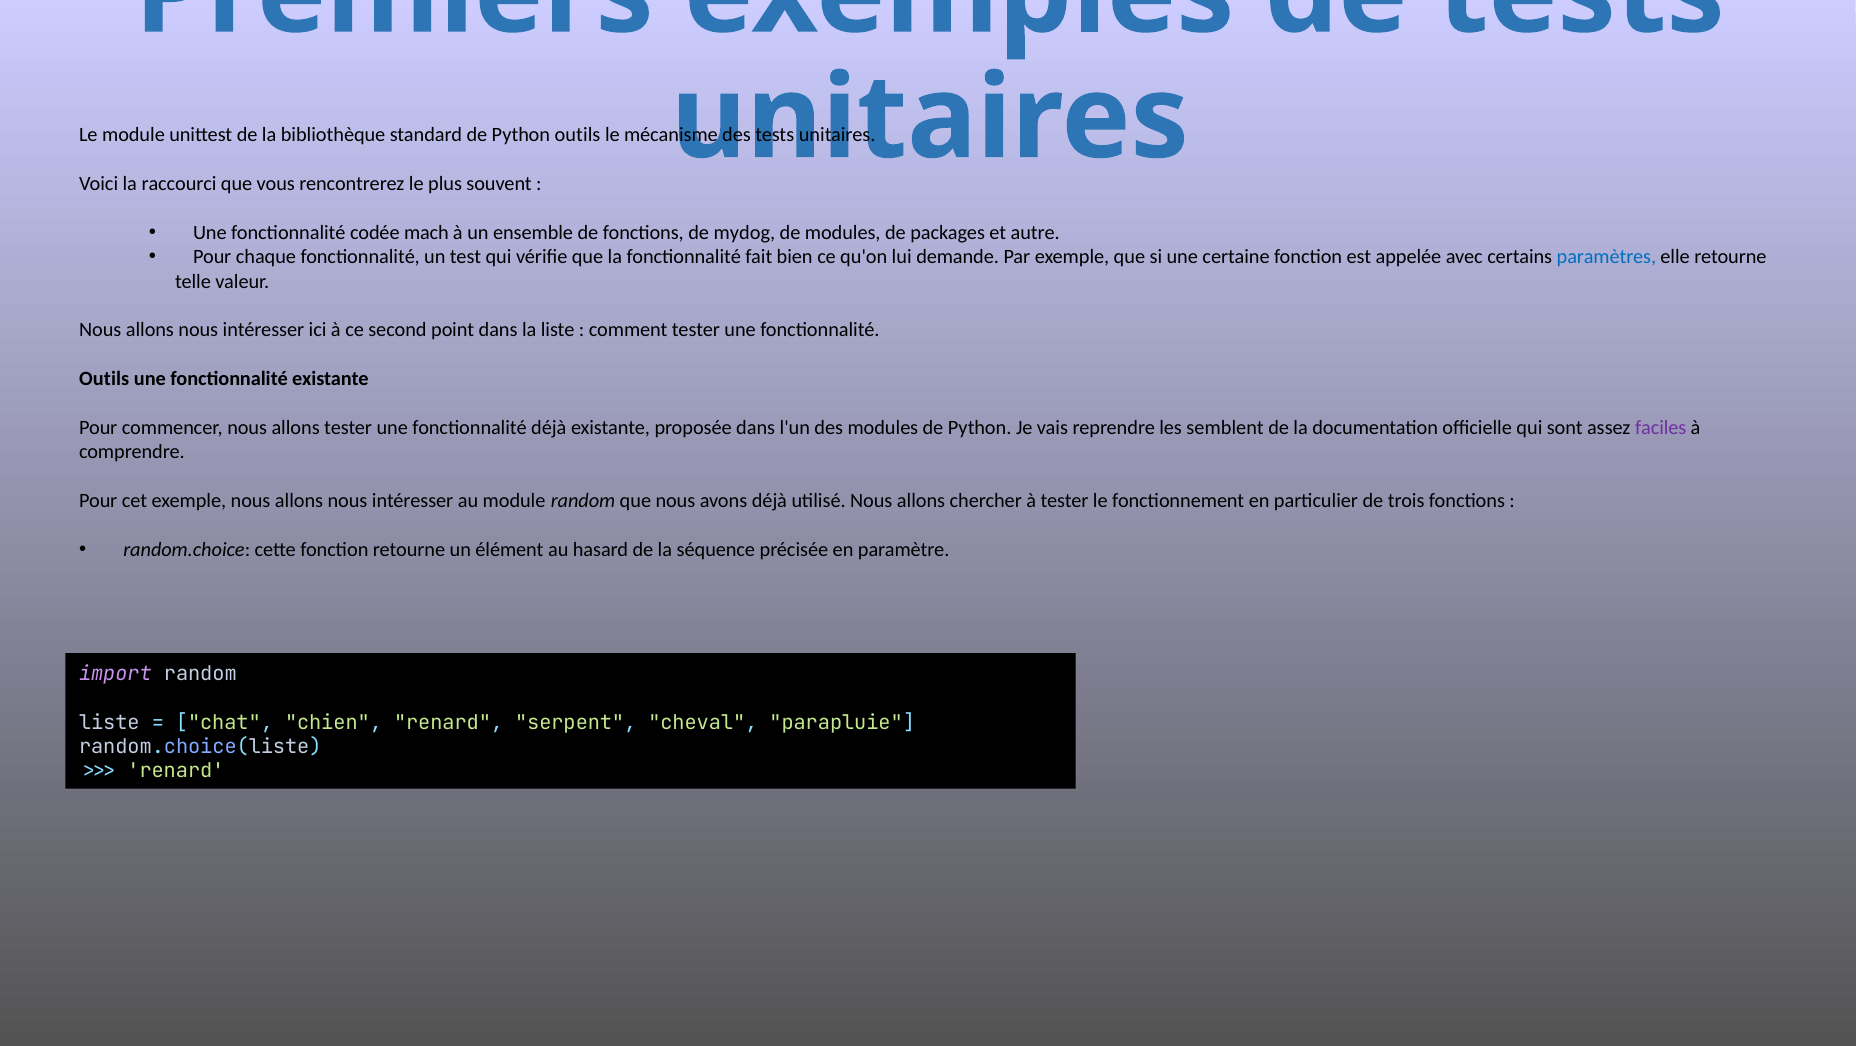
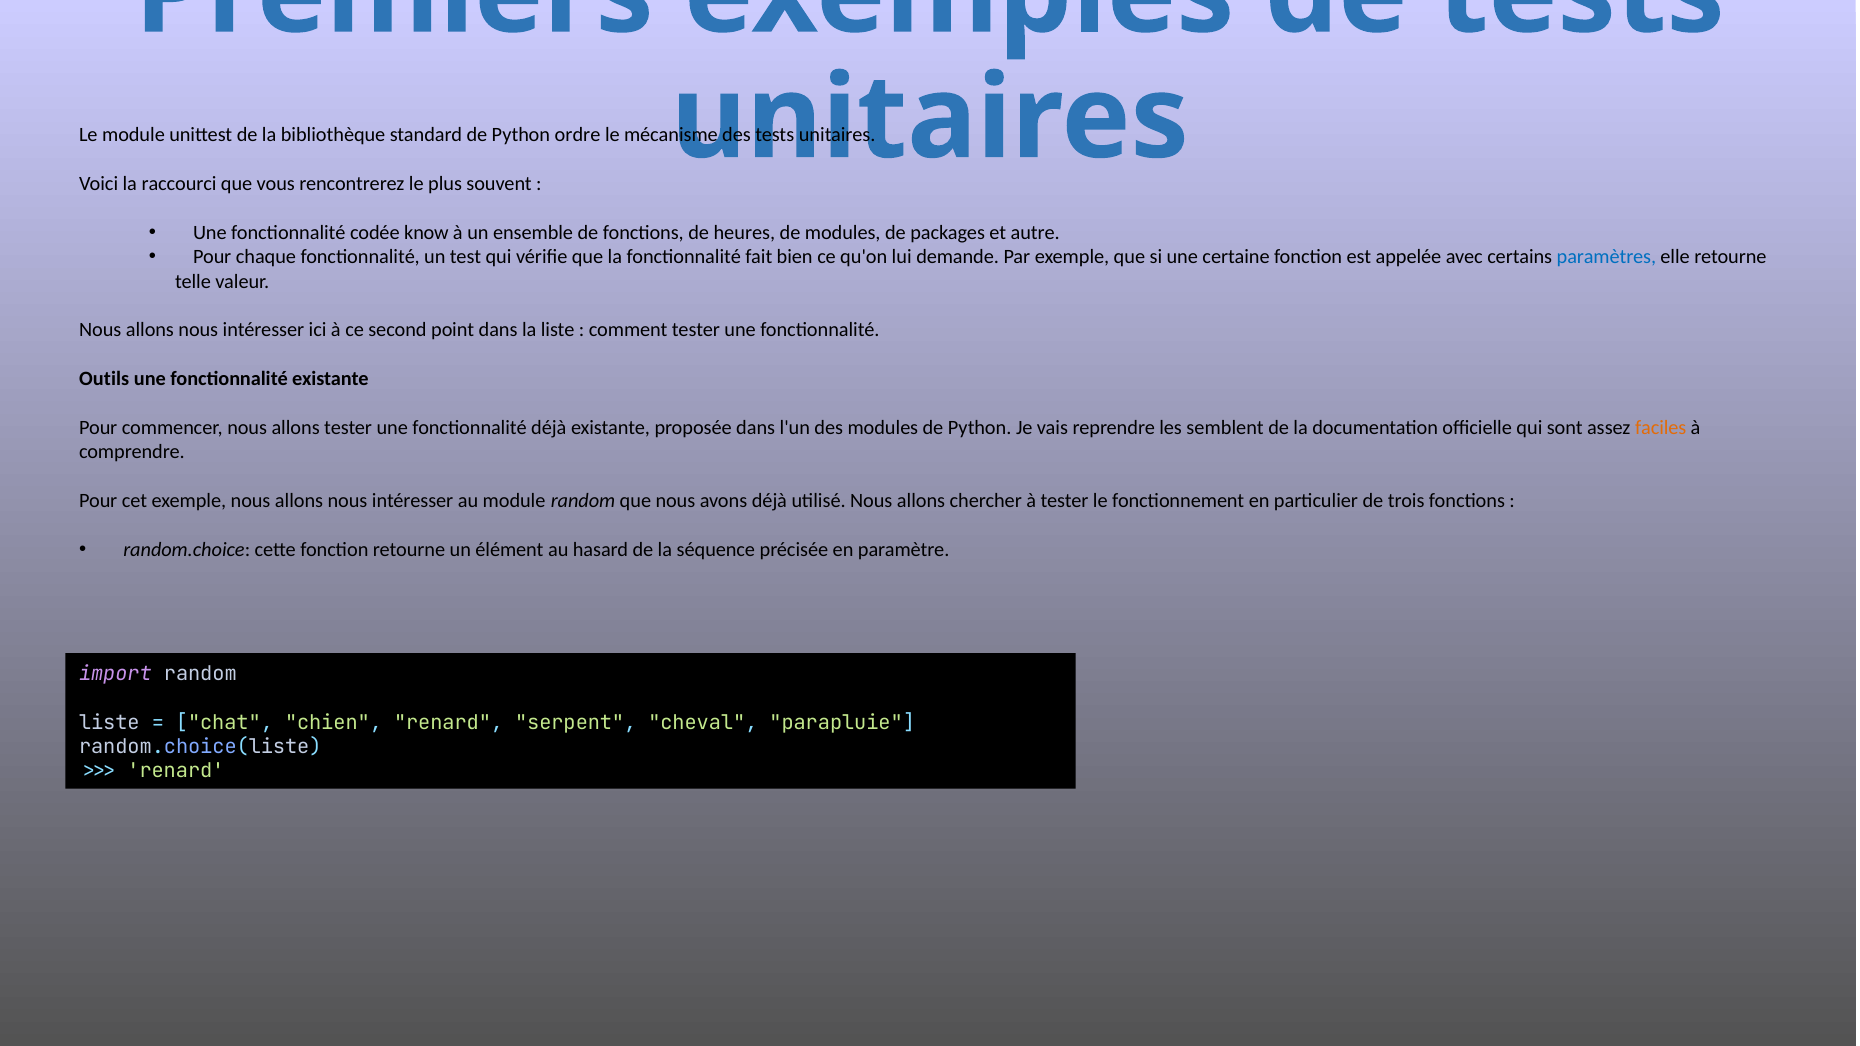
Python outils: outils -> ordre (578, 135)
mach: mach -> know (426, 233)
mydog: mydog -> heures (744, 233)
faciles colour: purple -> orange (1661, 428)
